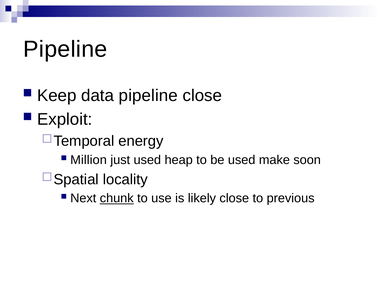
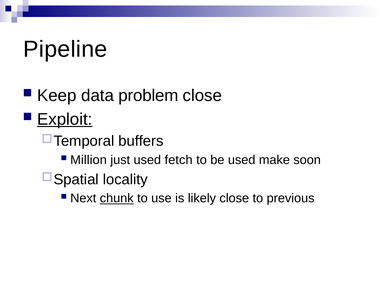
data pipeline: pipeline -> problem (148, 96)
Exploit underline: none -> present (65, 119)
energy: energy -> buffers (141, 141)
heap: heap -> fetch (179, 160)
